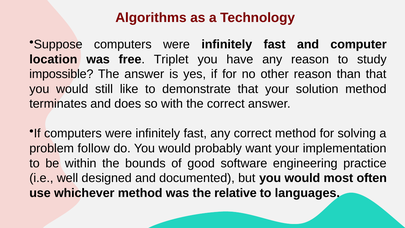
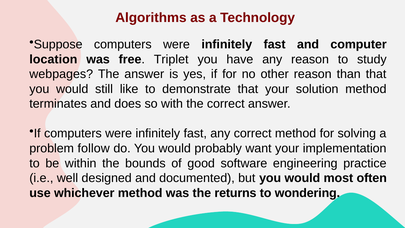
impossible: impossible -> webpages (61, 74)
relative: relative -> returns (235, 193)
languages: languages -> wondering (307, 193)
